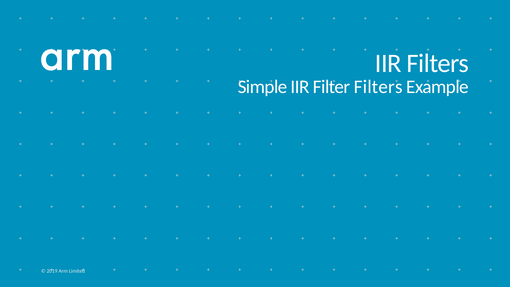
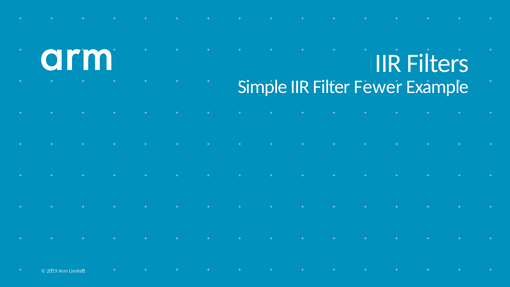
Filter Filters: Filters -> Fewer (378, 87)
